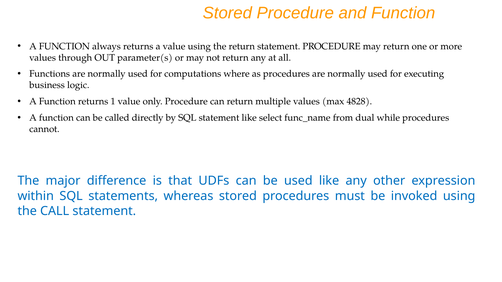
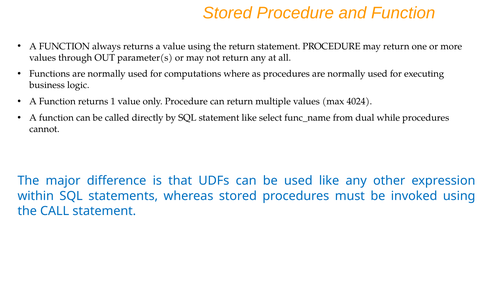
4828: 4828 -> 4024 (359, 102)
